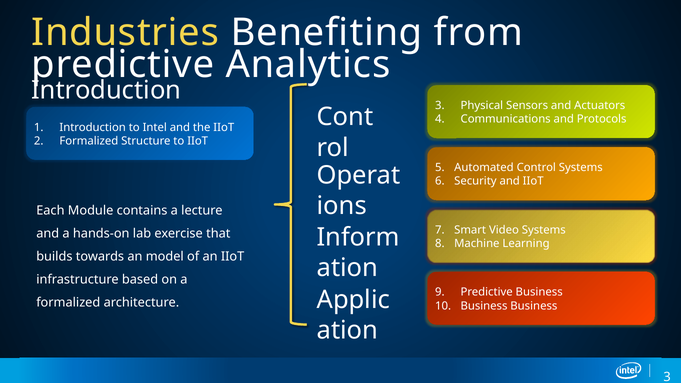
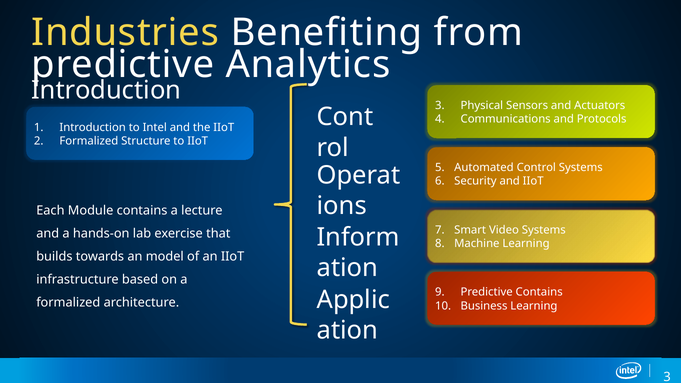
Predictive Business: Business -> Contains (539, 292)
Business Business: Business -> Learning (534, 306)
